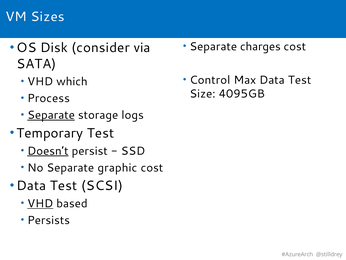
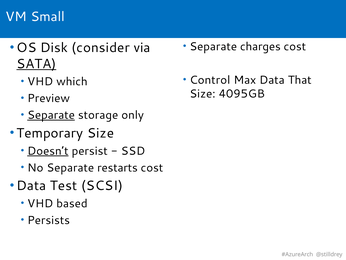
Sizes: Sizes -> Small (48, 17)
SATA underline: none -> present (36, 64)
Max Data Test: Test -> That (300, 80)
Process: Process -> Preview (49, 98)
logs: logs -> only (133, 115)
Temporary Test: Test -> Size (101, 133)
graphic: graphic -> restarts (117, 167)
VHD underline: present -> none (40, 203)
